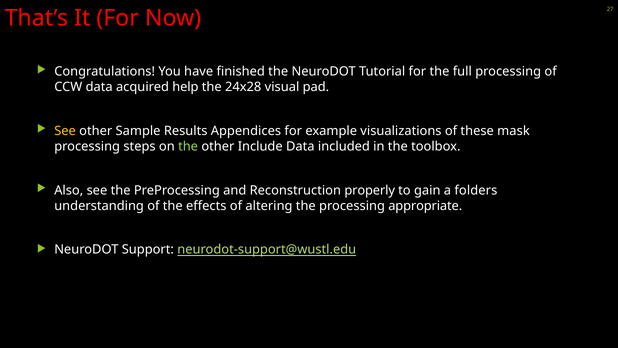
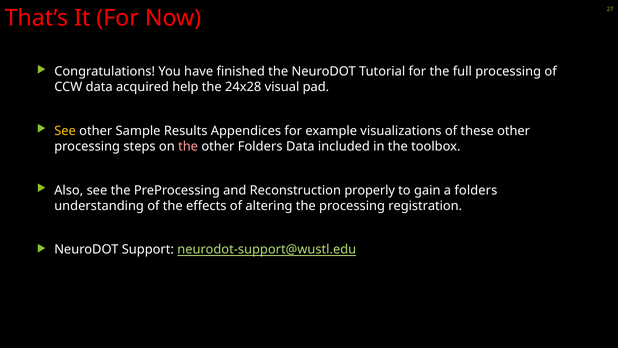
these mask: mask -> other (514, 131)
the colour: light green -> pink (188, 146)
other Include: Include -> Folders (260, 146)
appropriate: appropriate -> registration (425, 206)
